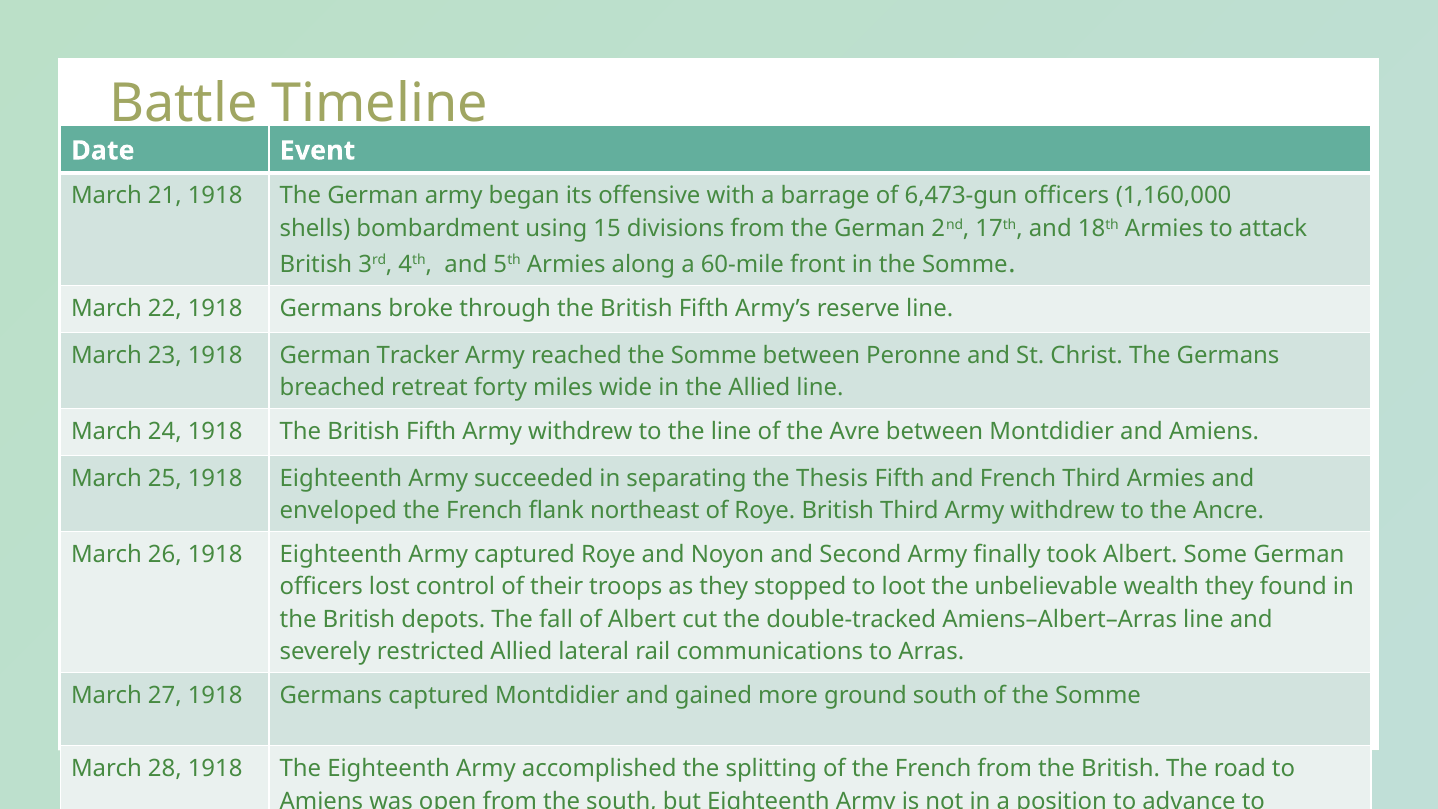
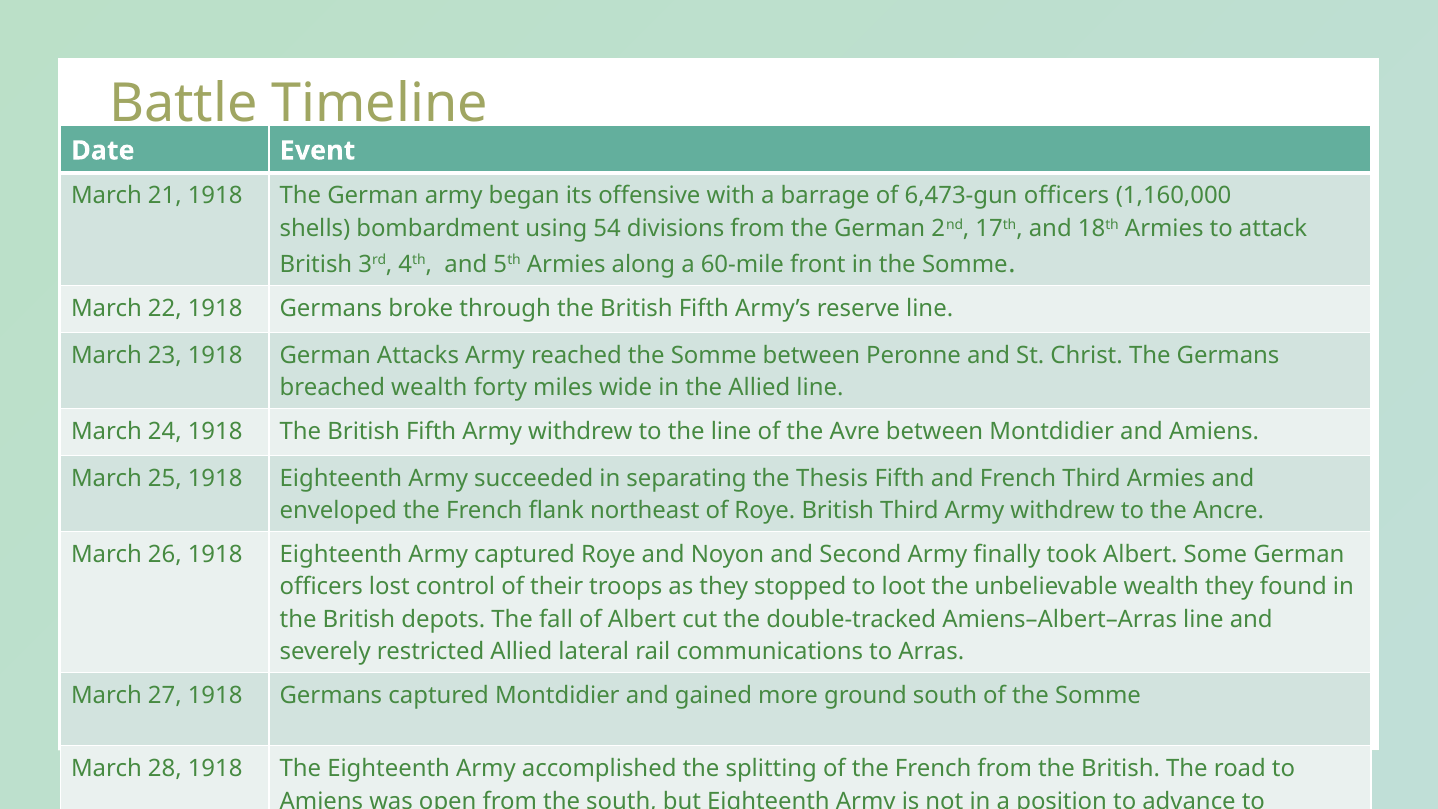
15: 15 -> 54 (607, 228)
Tracker: Tracker -> Attacks (418, 355)
breached retreat: retreat -> wealth (429, 388)
